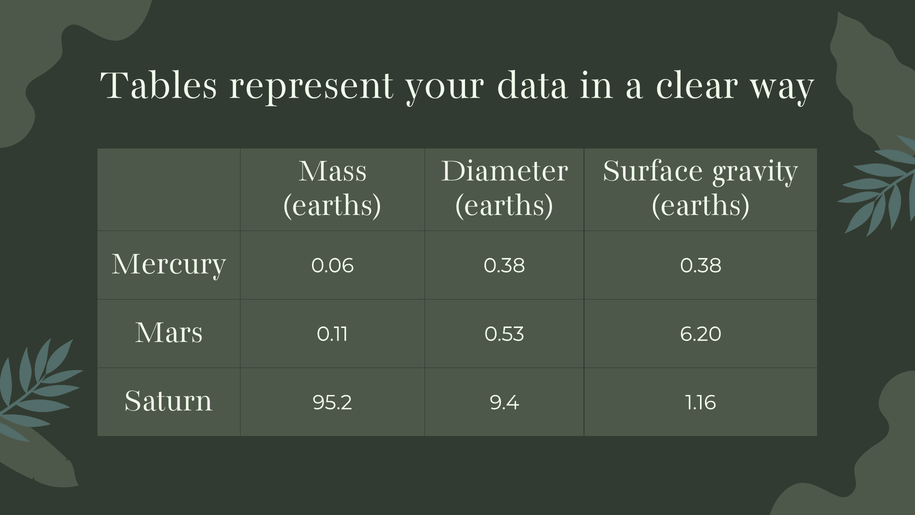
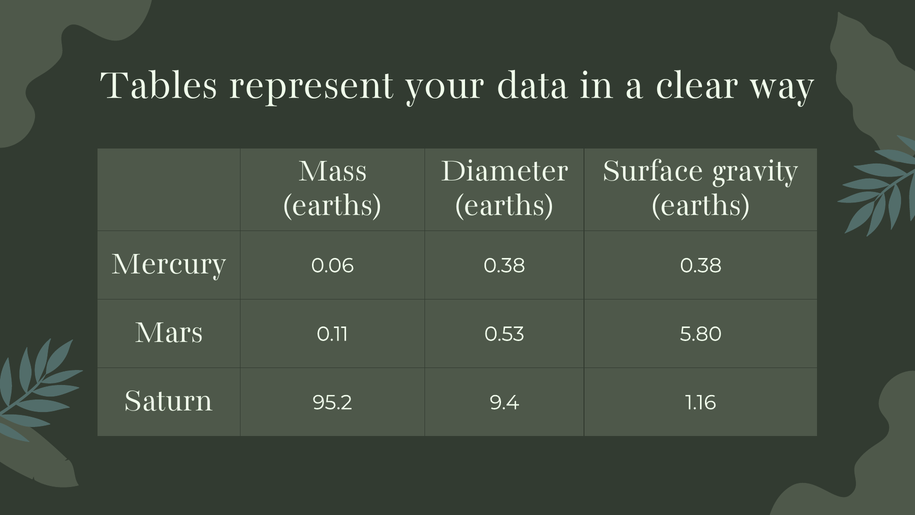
6.20: 6.20 -> 5.80 (701, 334)
